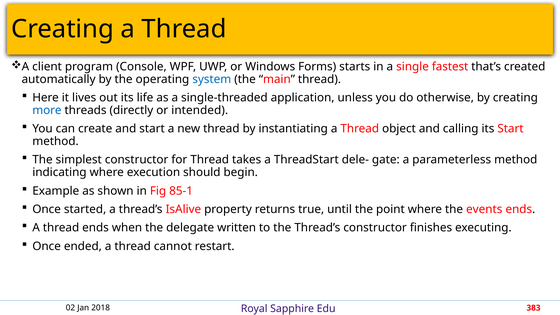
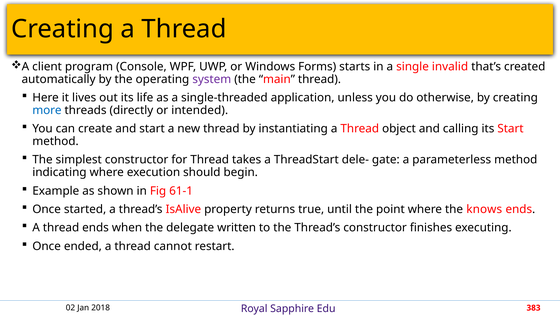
fastest: fastest -> invalid (450, 67)
system colour: blue -> purple (212, 79)
85-1: 85-1 -> 61-1 (181, 191)
events: events -> knows (484, 209)
